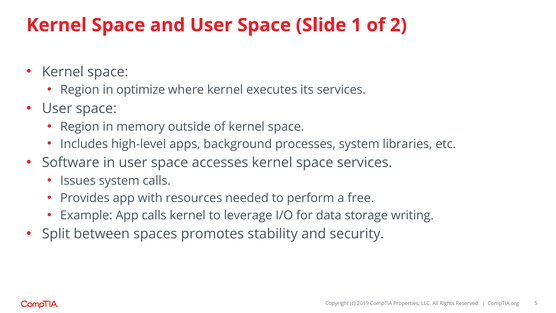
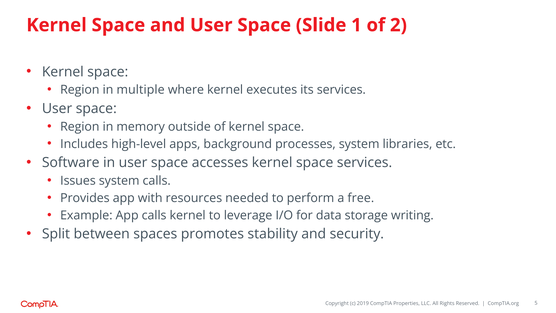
optimize: optimize -> multiple (141, 90)
